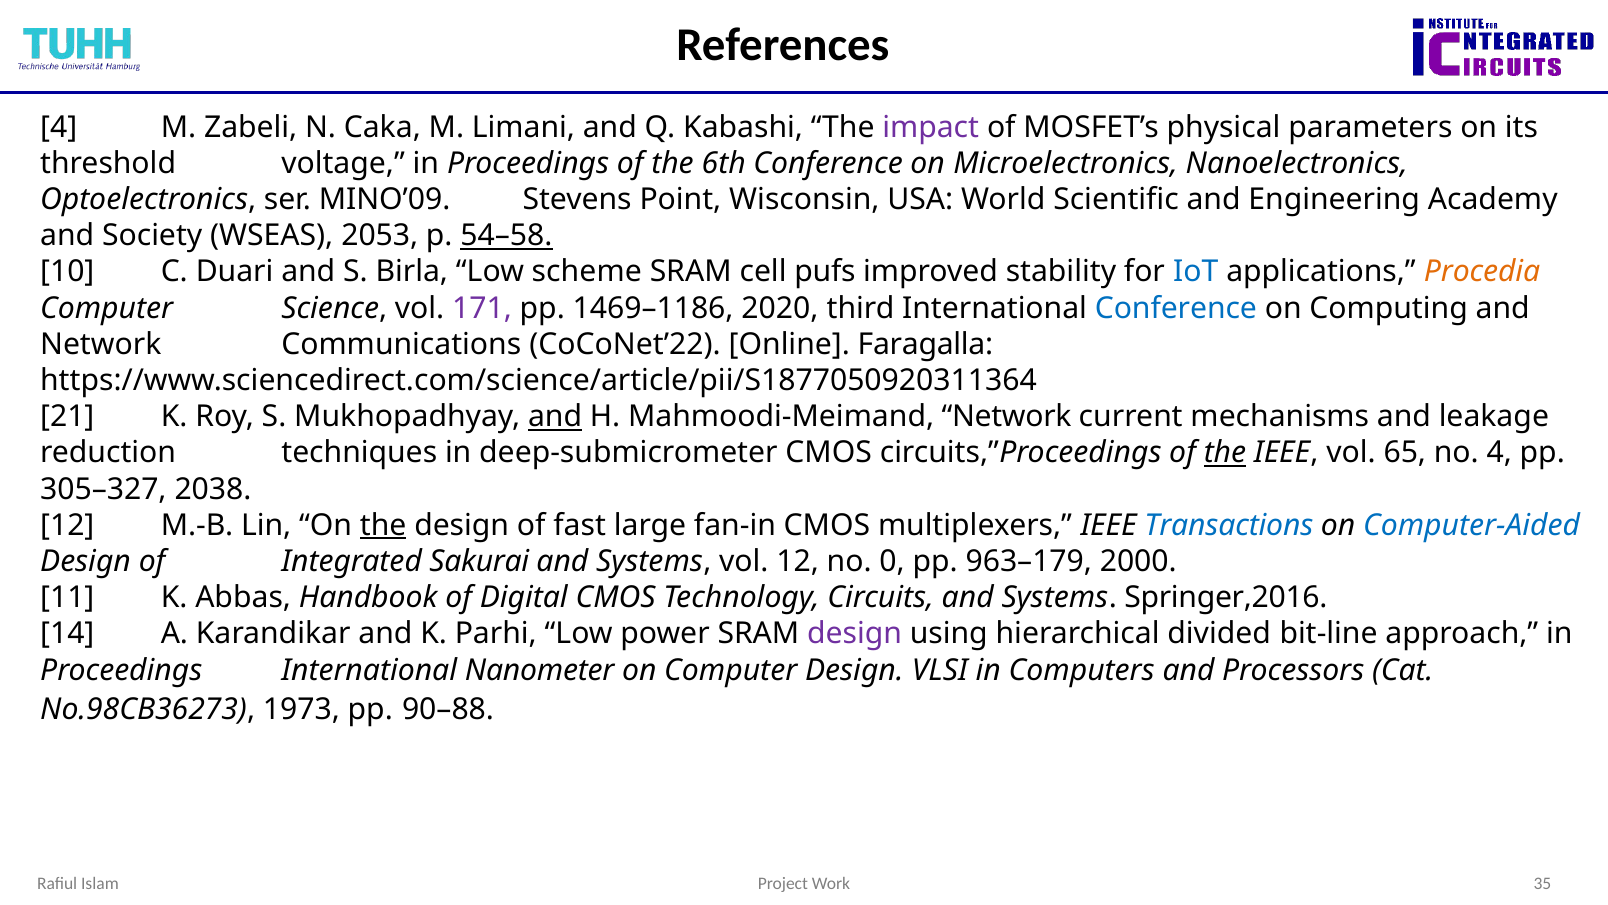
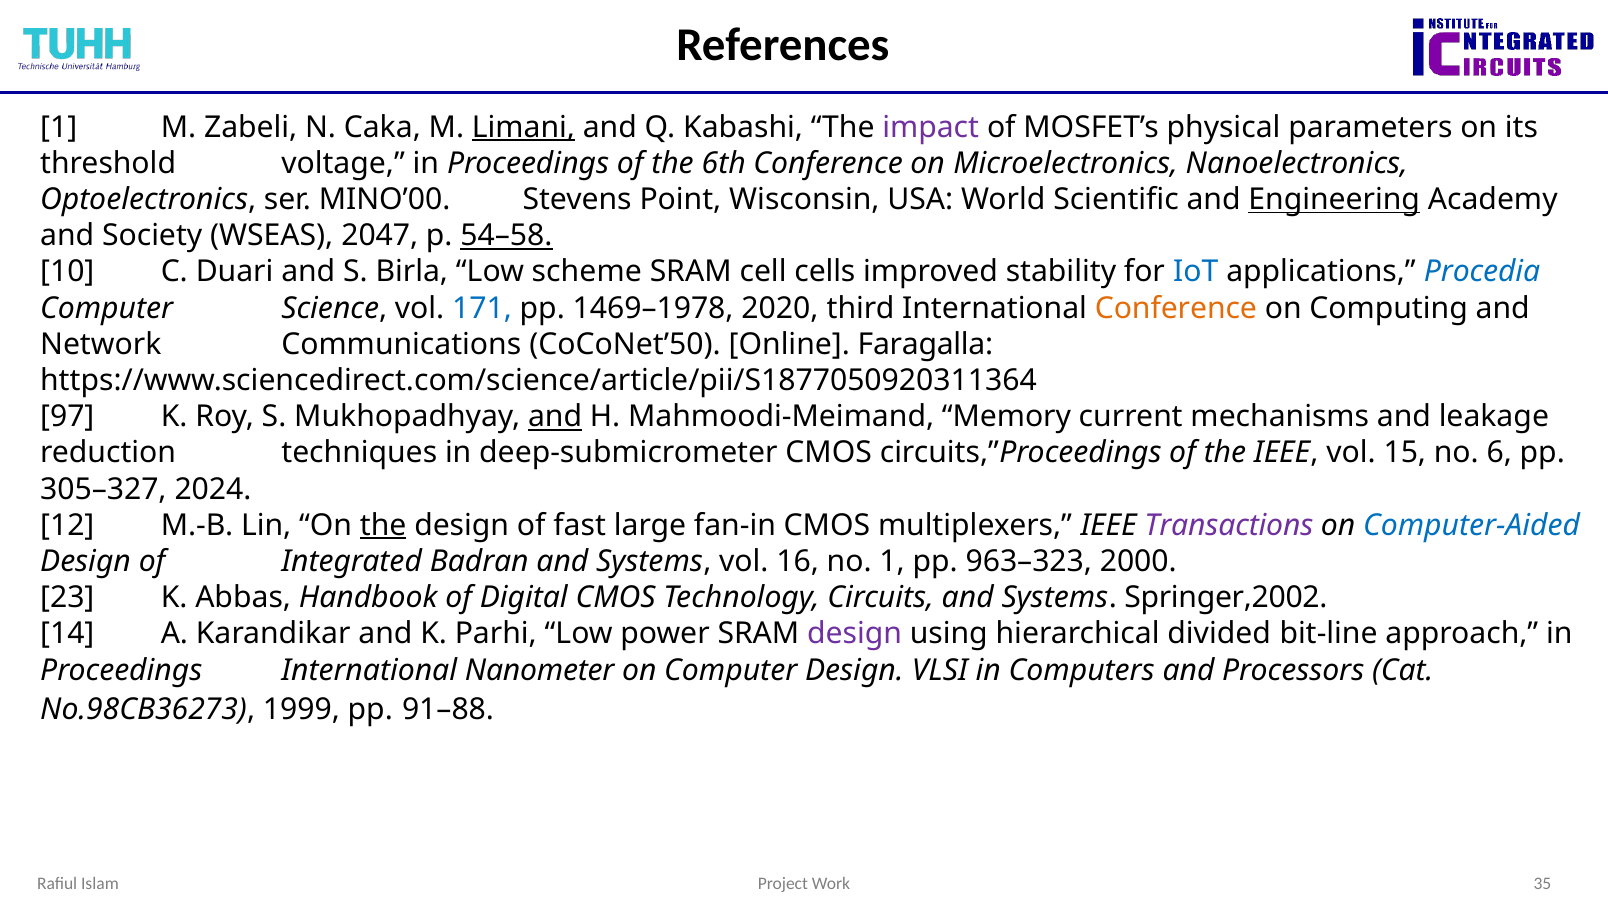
4: 4 -> 1 (59, 127)
Limani underline: none -> present (523, 127)
MINO’09: MINO’09 -> MINO’00 (385, 199)
Engineering underline: none -> present (1334, 199)
2053: 2053 -> 2047 (380, 236)
pufs: pufs -> cells (825, 272)
Procedia colour: orange -> blue (1482, 272)
171 colour: purple -> blue (482, 308)
1469–1186: 1469–1186 -> 1469–1978 (653, 308)
Conference colour: blue -> orange (1176, 308)
CoCoNet’22: CoCoNet’22 -> CoCoNet’50 (625, 344)
21: 21 -> 97 (67, 416)
Mahmoodi-Meimand Network: Network -> Memory (1006, 416)
the underline: present -> none (1225, 453)
65: 65 -> 15 (1405, 453)
no 4: 4 -> 6 (1499, 453)
2038: 2038 -> 2024 (213, 489)
Transactions colour: blue -> purple (1229, 525)
Sakurai: Sakurai -> Badran (479, 561)
vol 12: 12 -> 16 (798, 561)
no 0: 0 -> 1 (892, 561)
963–179: 963–179 -> 963–323 (1029, 561)
11: 11 -> 23 (67, 597)
Springer,2016: Springer,2016 -> Springer,2002 (1226, 597)
1973: 1973 -> 1999 (301, 709)
90–88: 90–88 -> 91–88 (448, 709)
